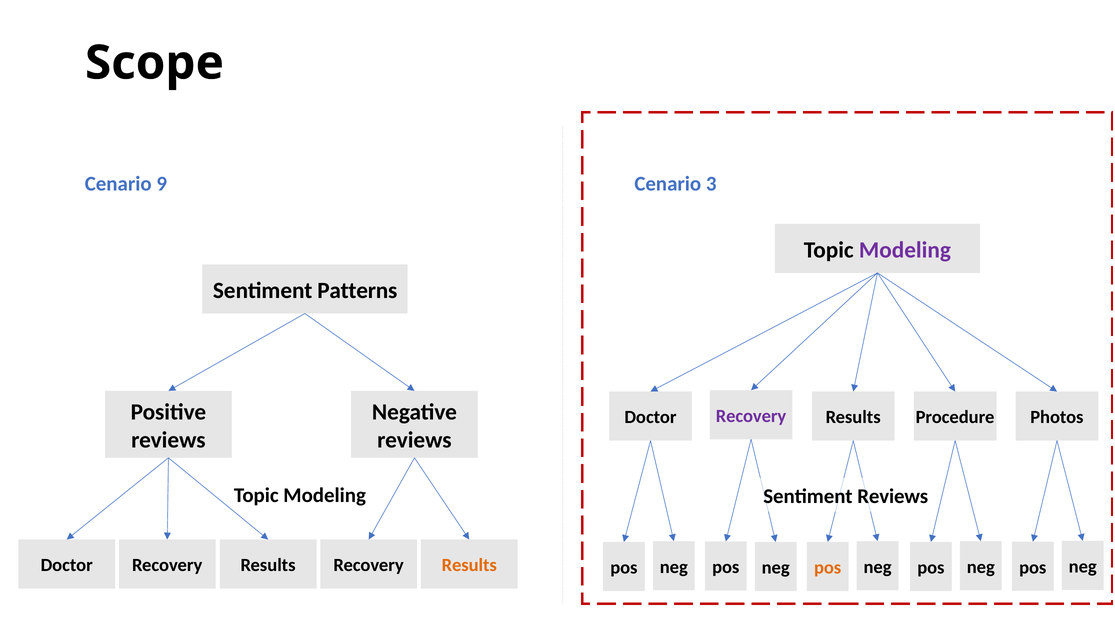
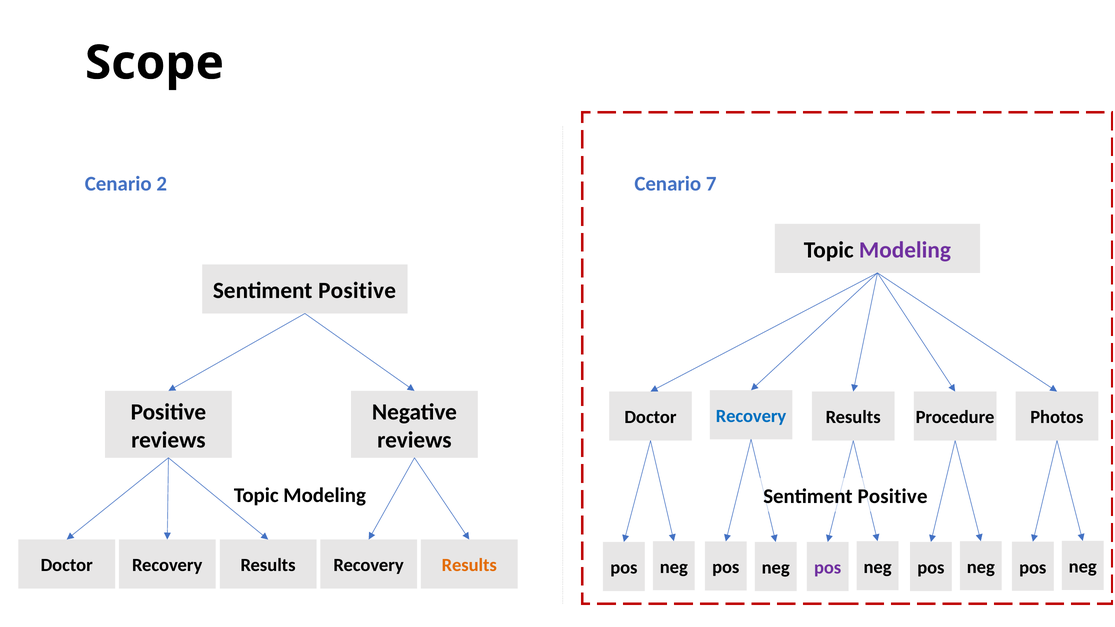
9: 9 -> 2 (162, 184)
3: 3 -> 7 (711, 184)
Patterns: Patterns -> Positive (357, 291)
Recovery colour: purple -> blue (751, 416)
Reviews: Reviews -> Positive (893, 496)
pos colour: orange -> purple (828, 568)
